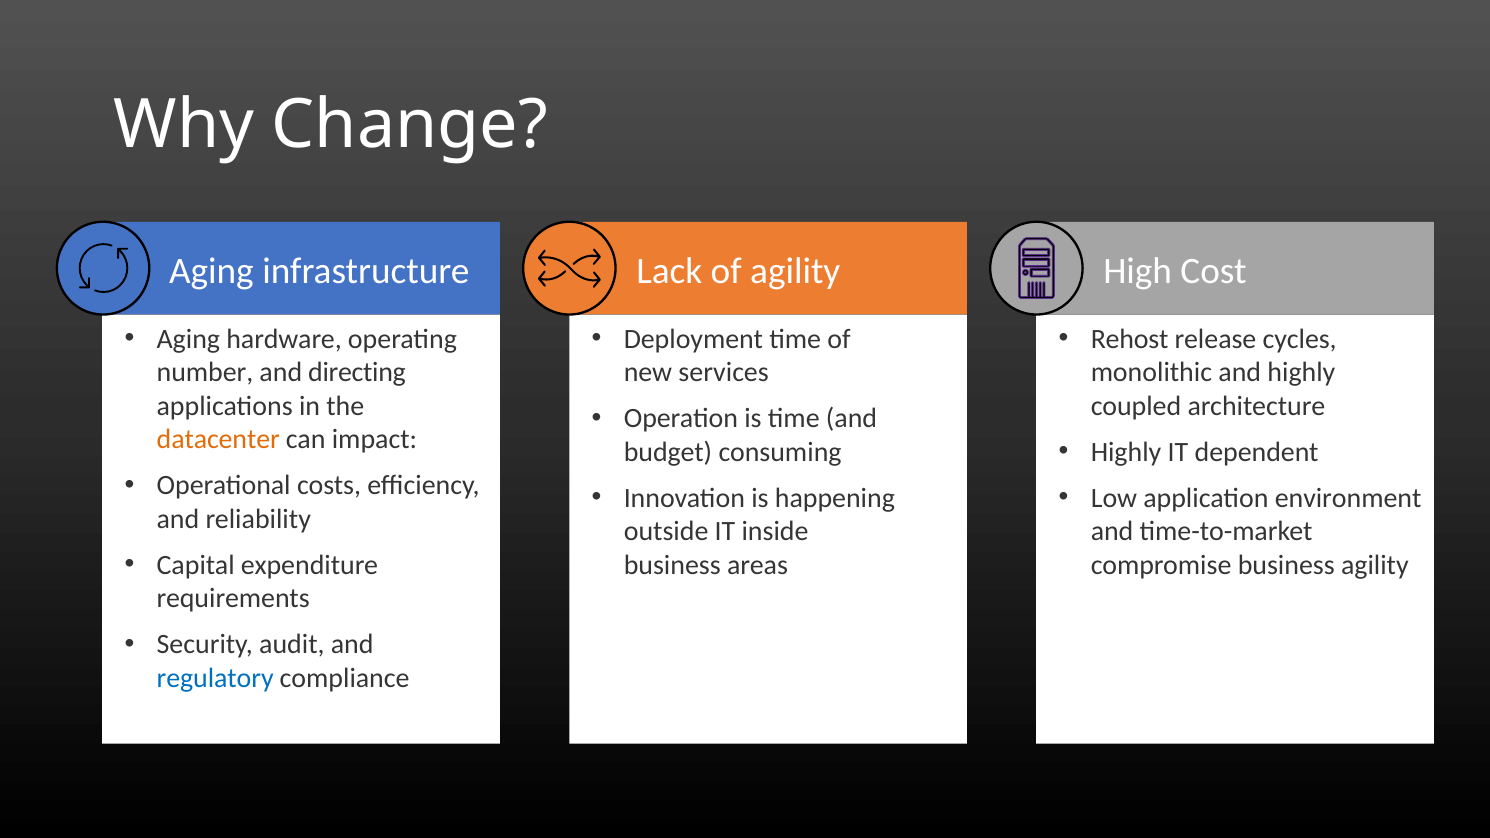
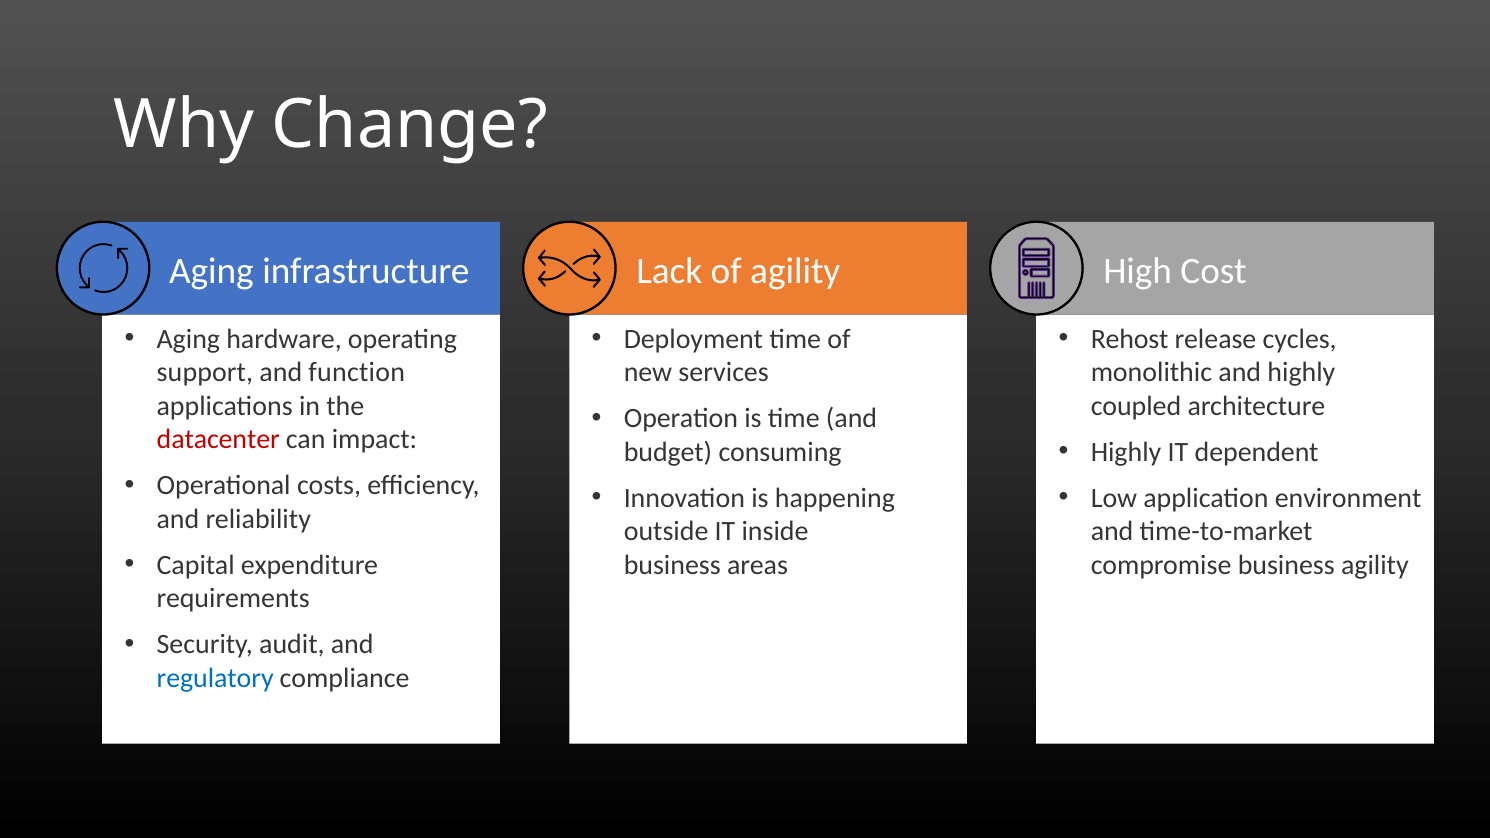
number: number -> support (205, 372)
directing: directing -> function (357, 372)
datacenter colour: orange -> red (218, 439)
